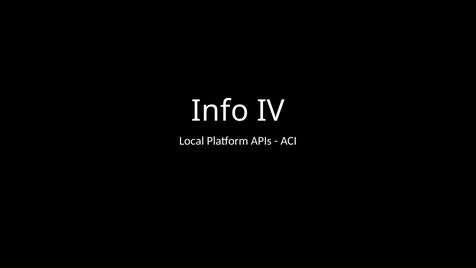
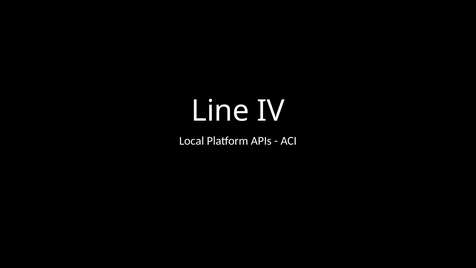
Info: Info -> Line (220, 111)
